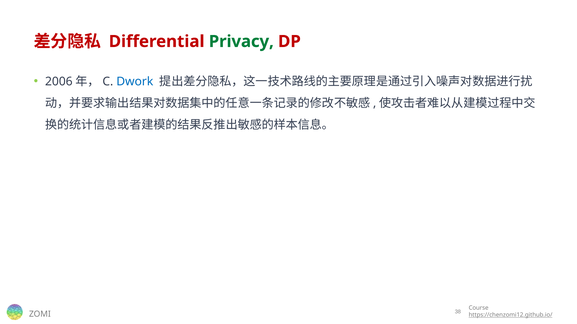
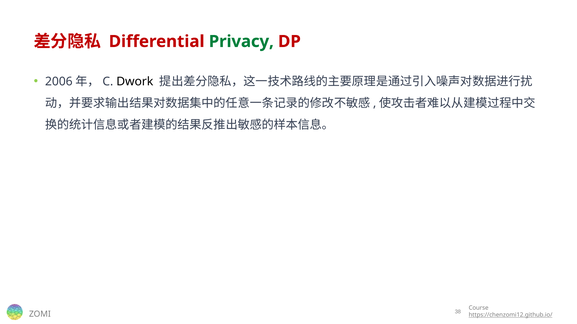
Dwork colour: blue -> black (135, 82)
